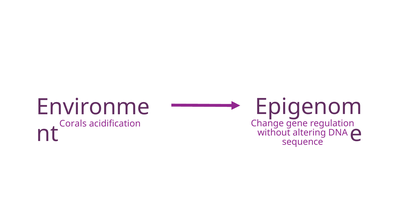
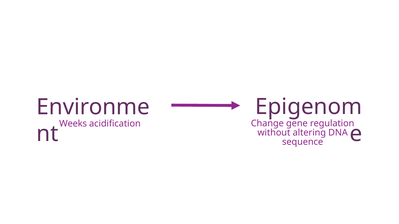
Corals: Corals -> Weeks (73, 124)
